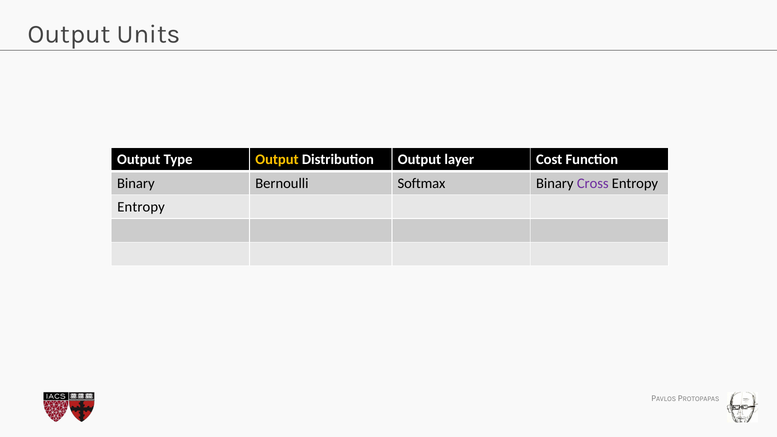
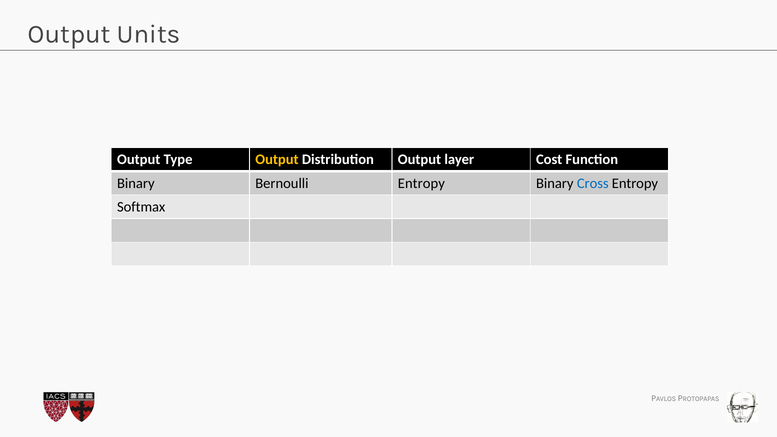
Bernoulli Softmax: Softmax -> Entropy (421, 183)
Cross colour: purple -> blue (593, 183)
Entropy: Entropy -> Softmax (141, 207)
